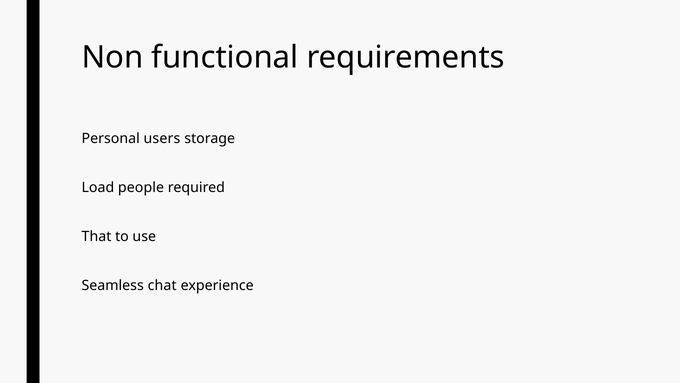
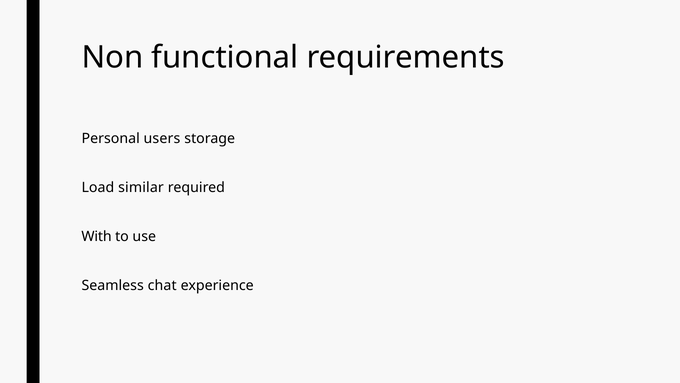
people: people -> similar (141, 187)
That: That -> With (97, 236)
